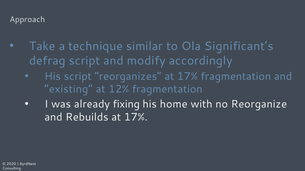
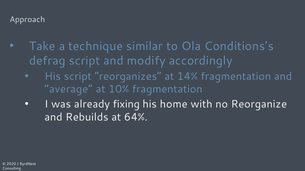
Significant’s: Significant’s -> Conditions’s (239, 46)
reorganizes at 17%: 17% -> 14% (187, 77)
existing: existing -> average (69, 89)
12%: 12% -> 10% (119, 89)
Rebuilds at 17%: 17% -> 64% (136, 117)
